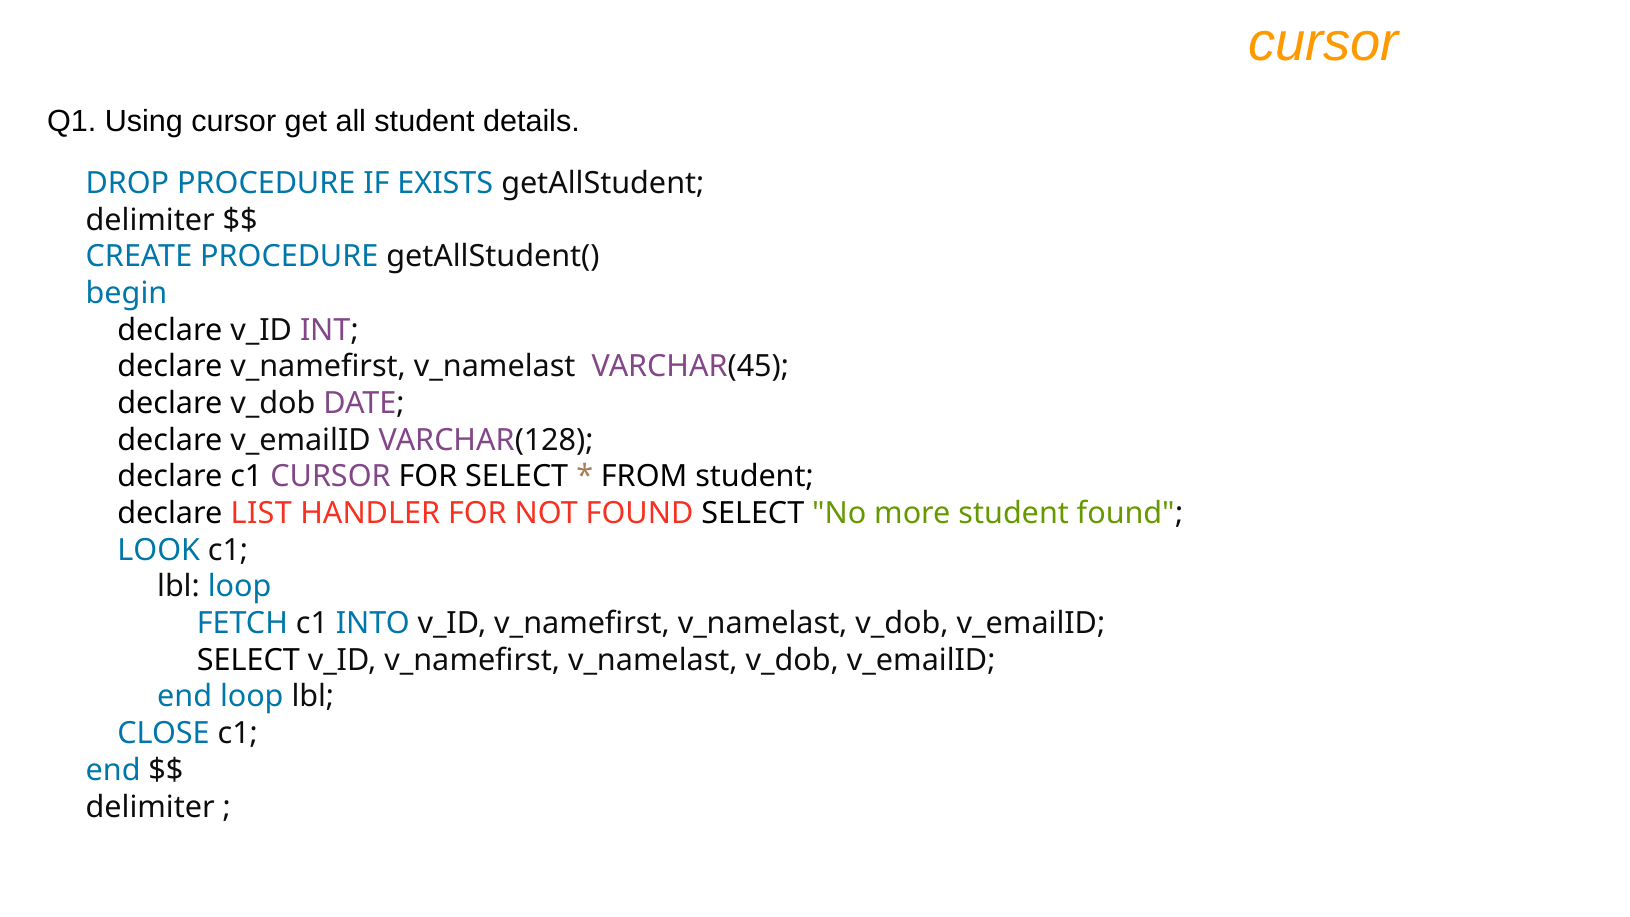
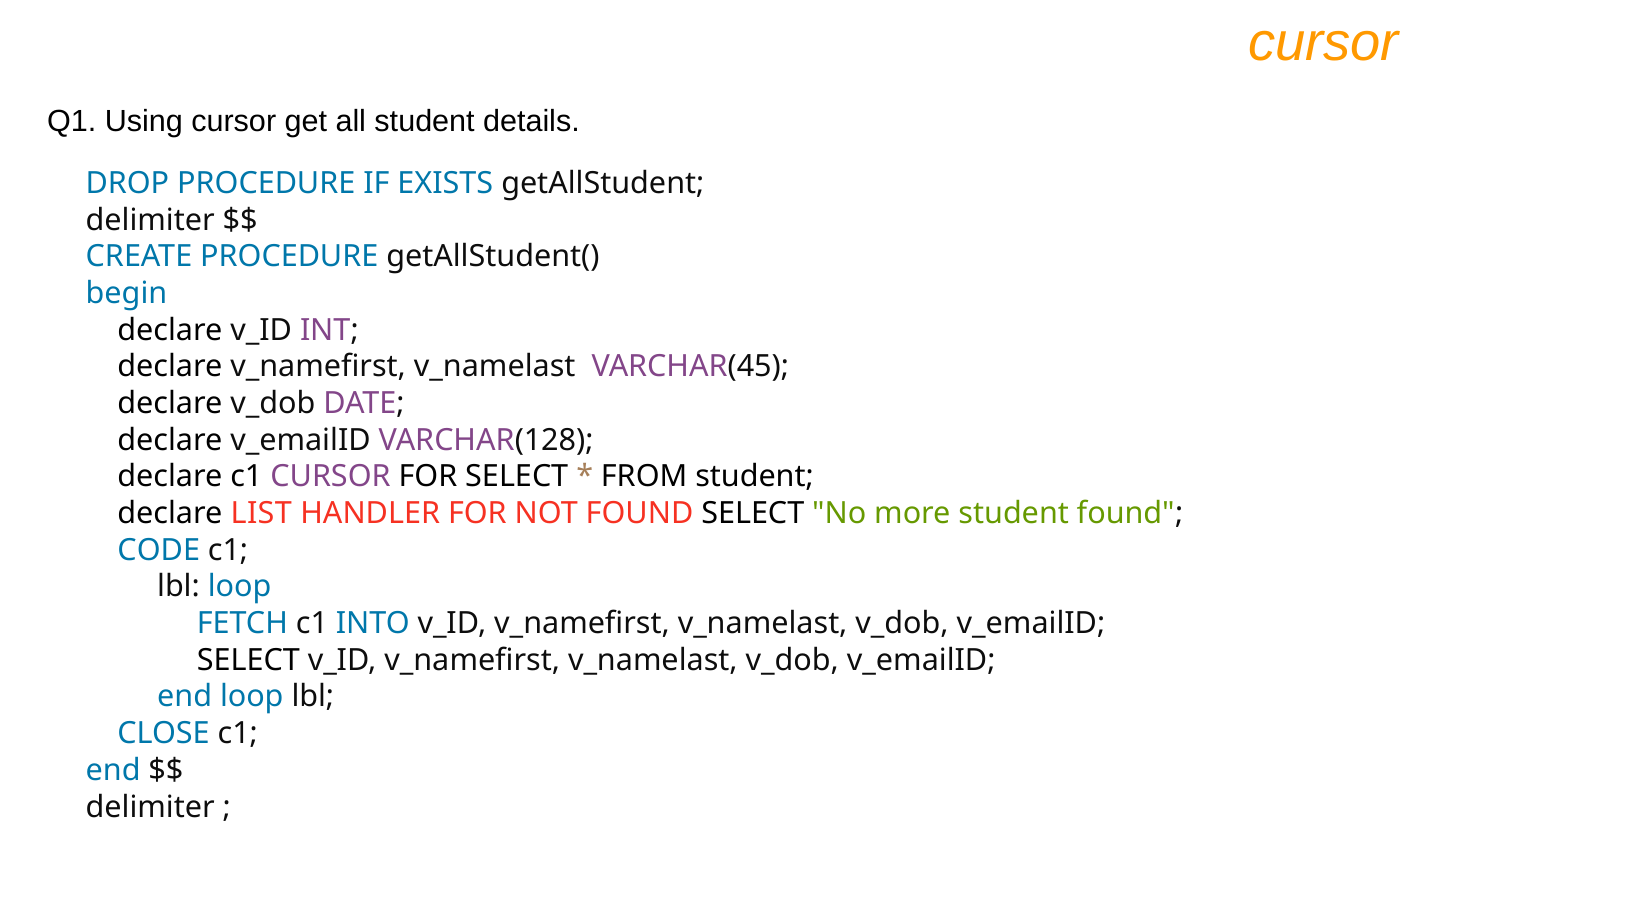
LOOK: LOOK -> CODE (159, 550)
